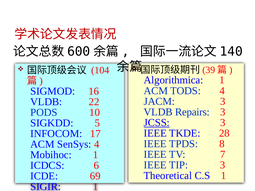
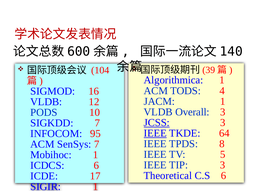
JACM 3: 3 -> 1 (223, 101)
22: 22 -> 12 (94, 102)
Repairs: Repairs -> Overall (192, 112)
SIGKDD 5: 5 -> 7 (97, 123)
IEEE underline: none -> present (155, 133)
28: 28 -> 64 (224, 133)
17: 17 -> 95 (96, 134)
SenSys 4: 4 -> 7 (97, 144)
7: 7 -> 5 (223, 155)
C.S 1: 1 -> 6 (224, 176)
69: 69 -> 17 (95, 176)
